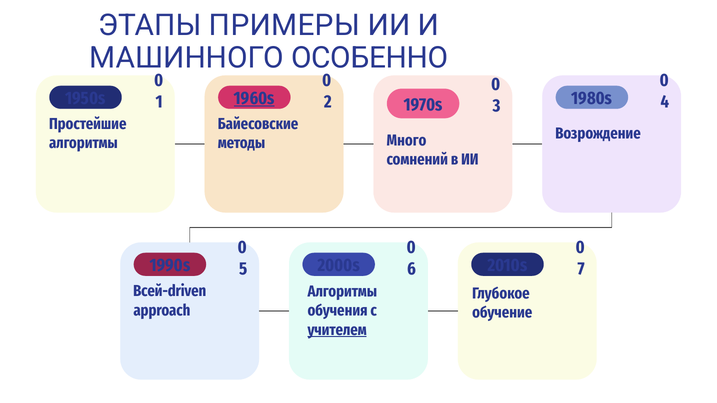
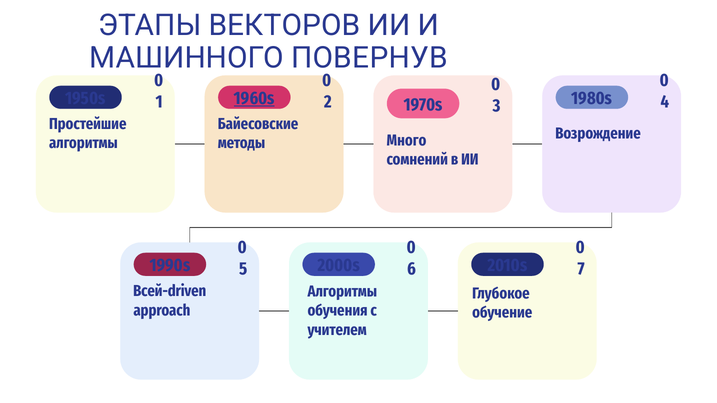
ПРИМЕРЫ: ПРИМЕРЫ -> ВЕКТОРОВ (285, 26)
ОСОБЕННО: ОСОБЕННО -> ПОВЕРНУВ (369, 58)
учителем underline: present -> none (337, 330)
